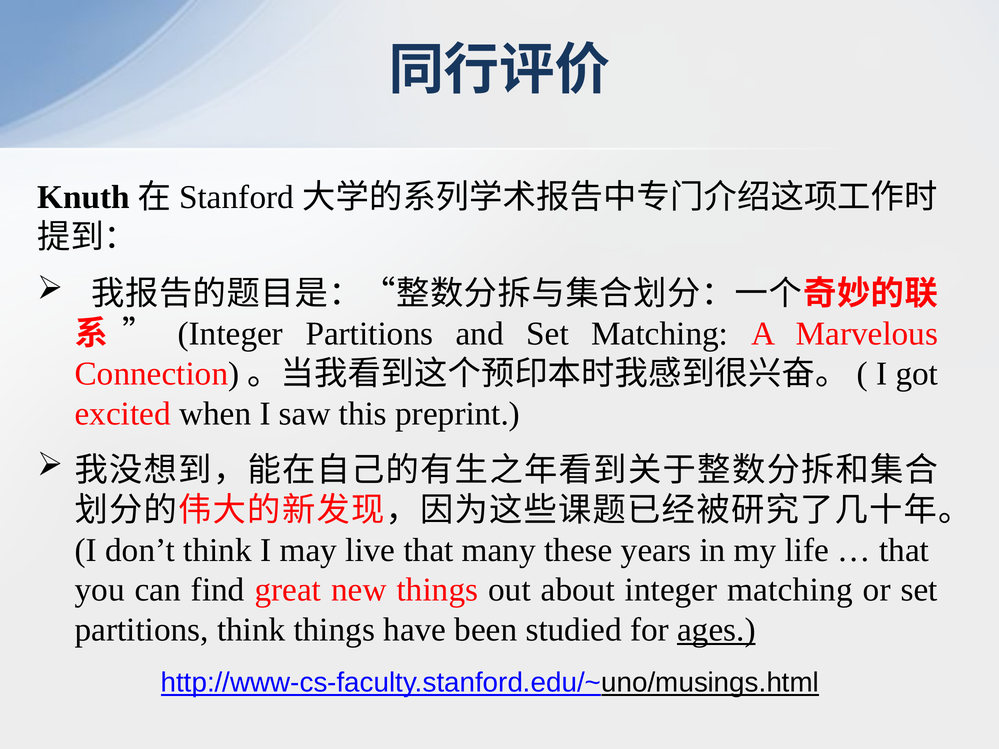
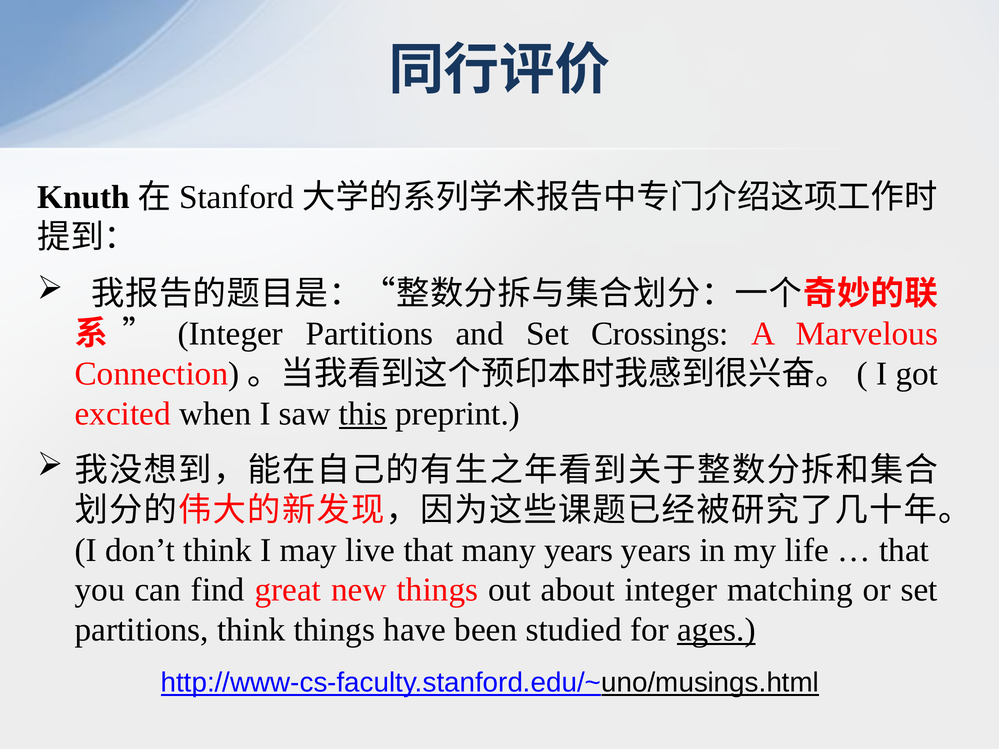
Set Matching: Matching -> Crossings (660, 334)
this underline: none -> present (363, 414)
many these: these -> years (579, 550)
